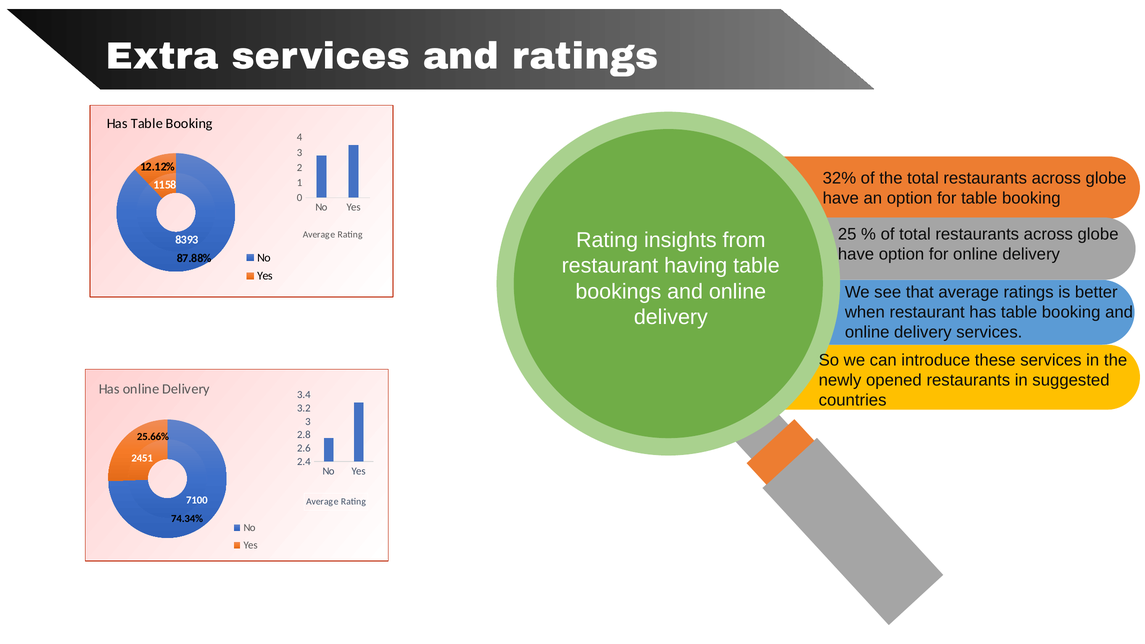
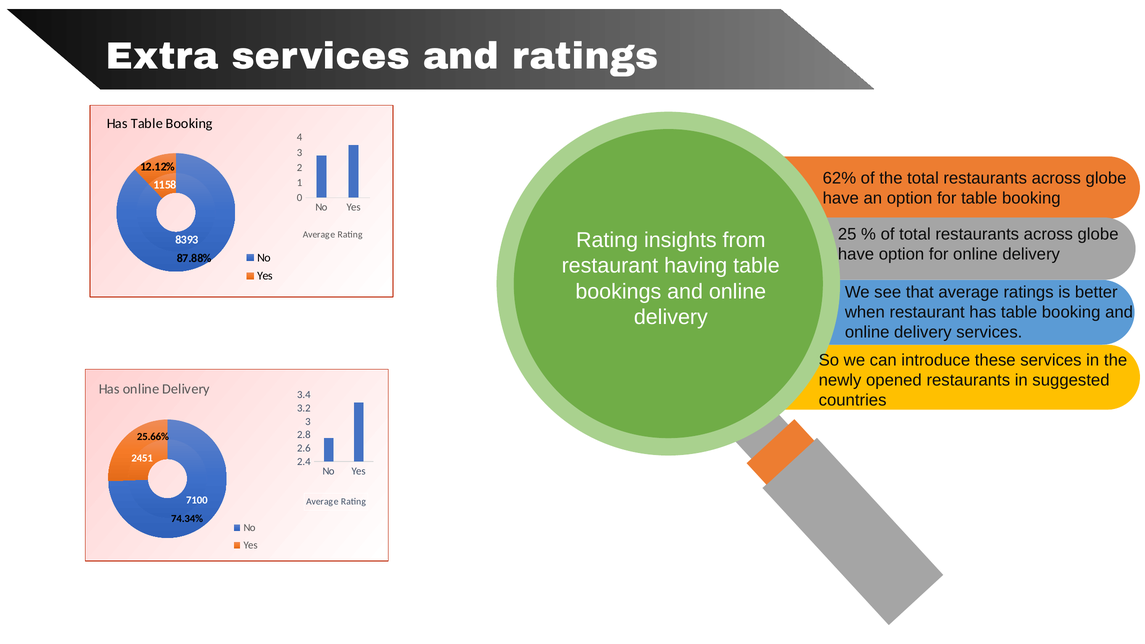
32%: 32% -> 62% (839, 178)
